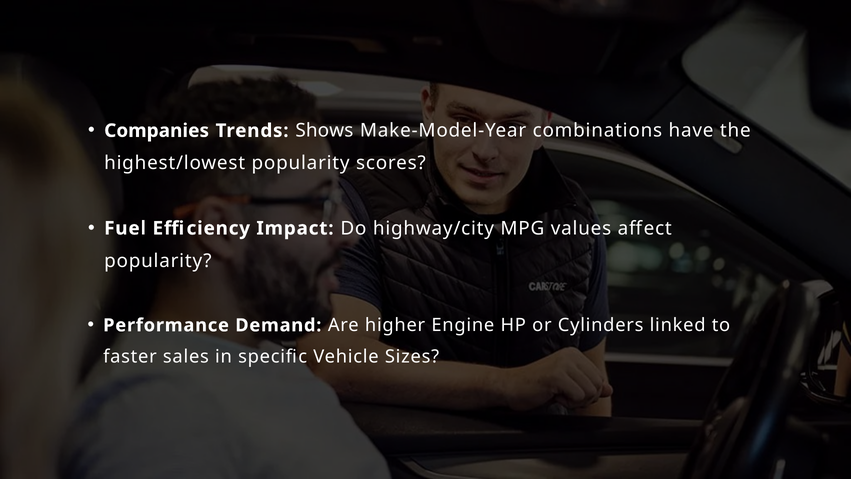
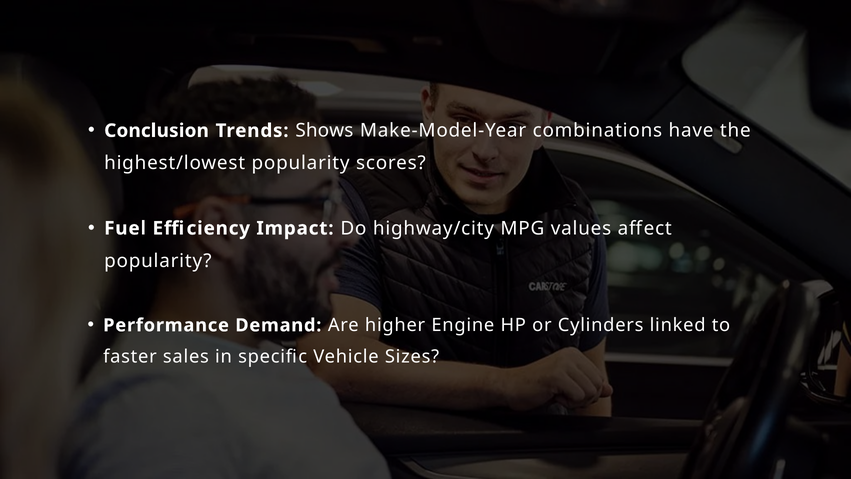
Companies: Companies -> Conclusion (157, 131)
